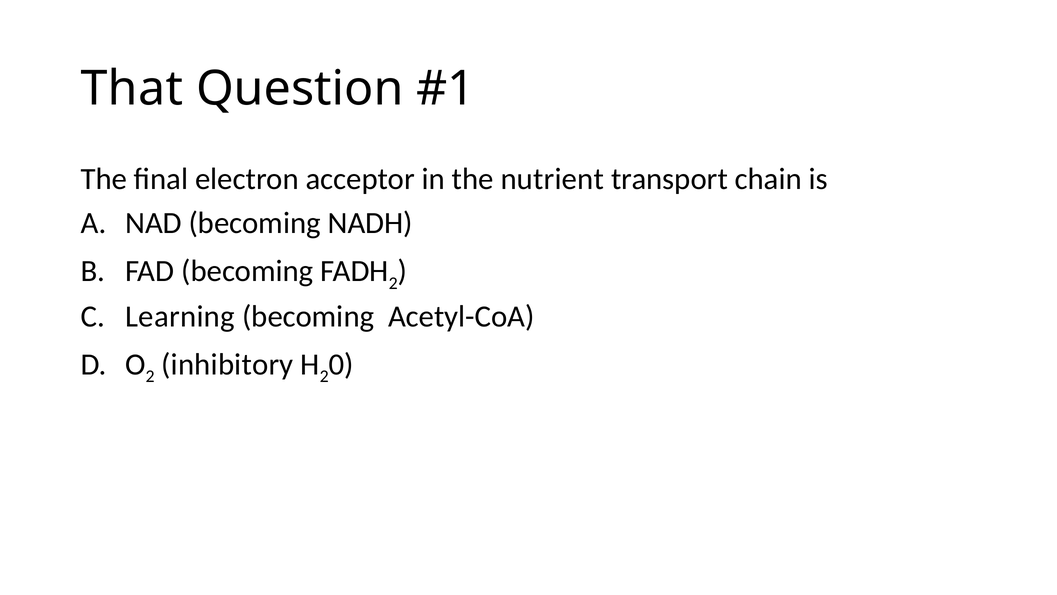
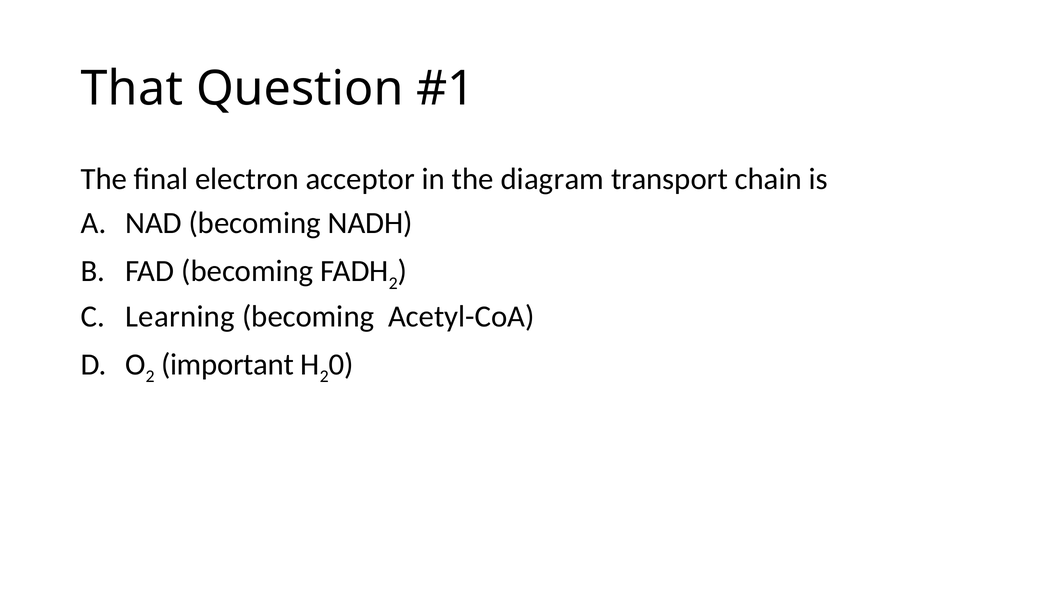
nutrient: nutrient -> diagram (552, 179)
inhibitory: inhibitory -> important (228, 364)
